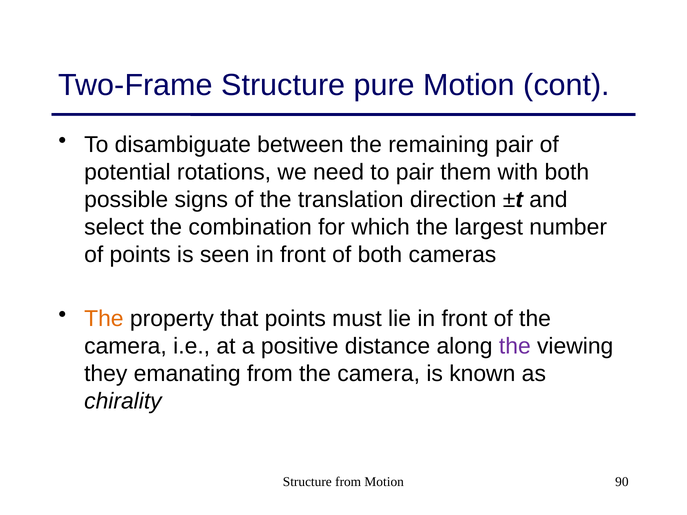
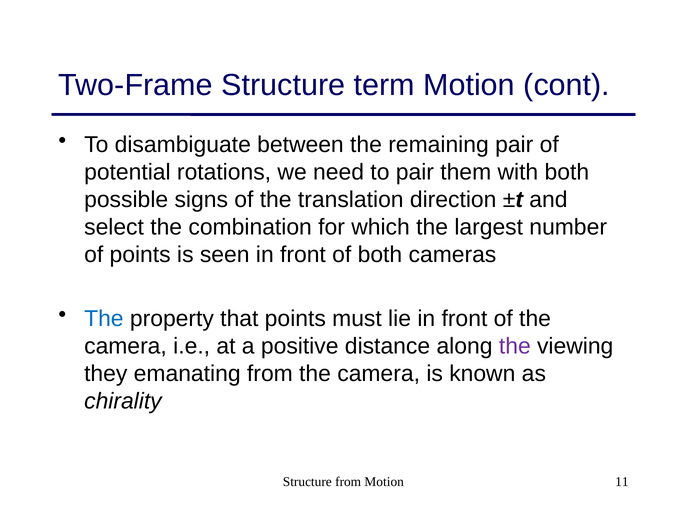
pure: pure -> term (384, 85)
The colour: orange -> blue (104, 319)
90: 90 -> 11 (622, 482)
